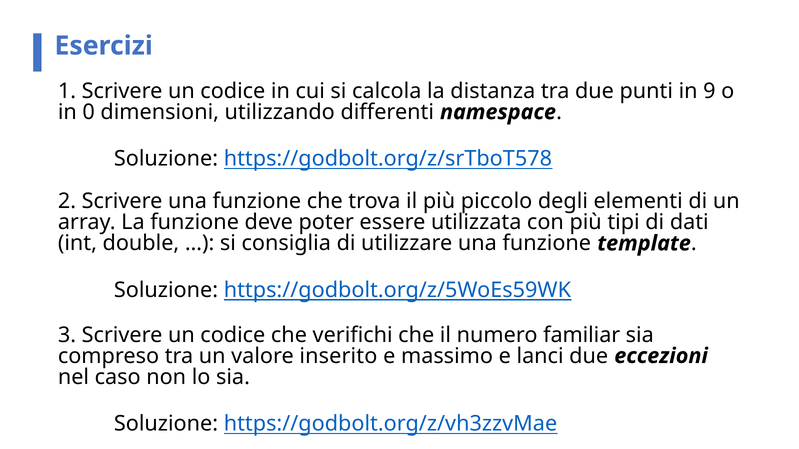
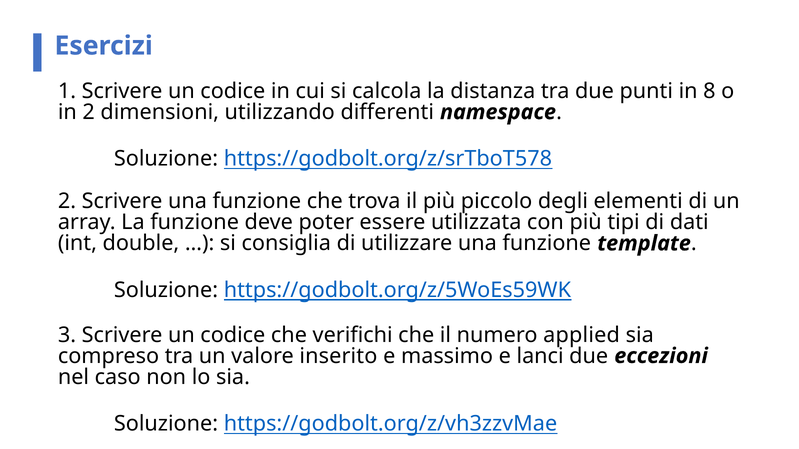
9: 9 -> 8 (709, 91)
in 0: 0 -> 2 (89, 112)
familiar: familiar -> applied (582, 335)
